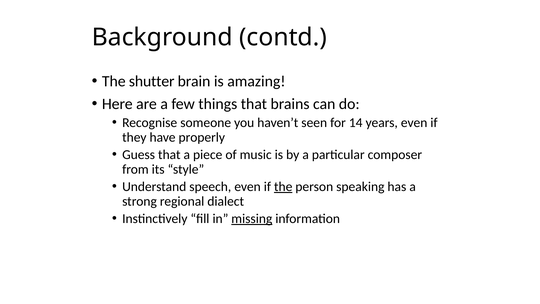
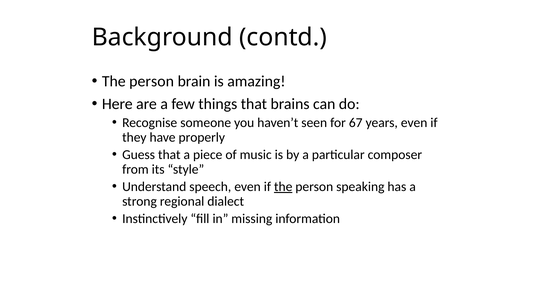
shutter: shutter -> person (152, 81)
14: 14 -> 67 (356, 123)
missing underline: present -> none (252, 218)
